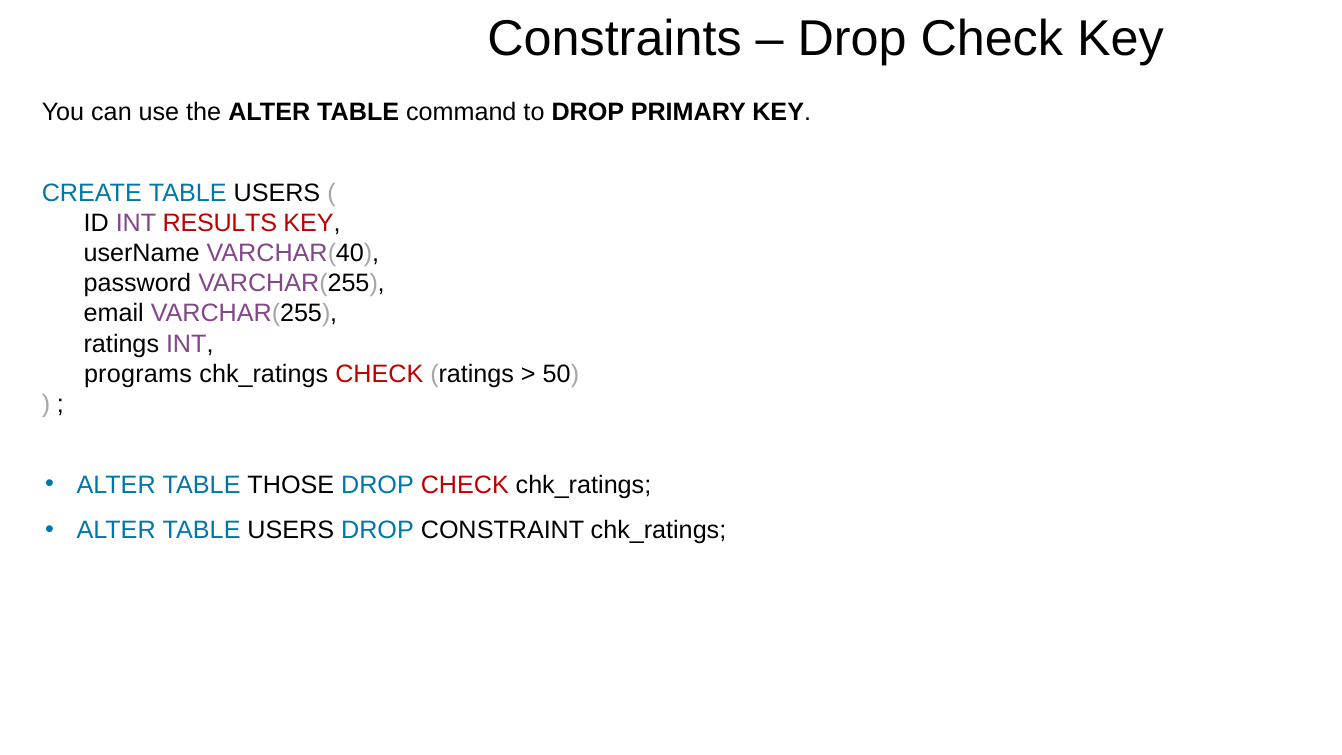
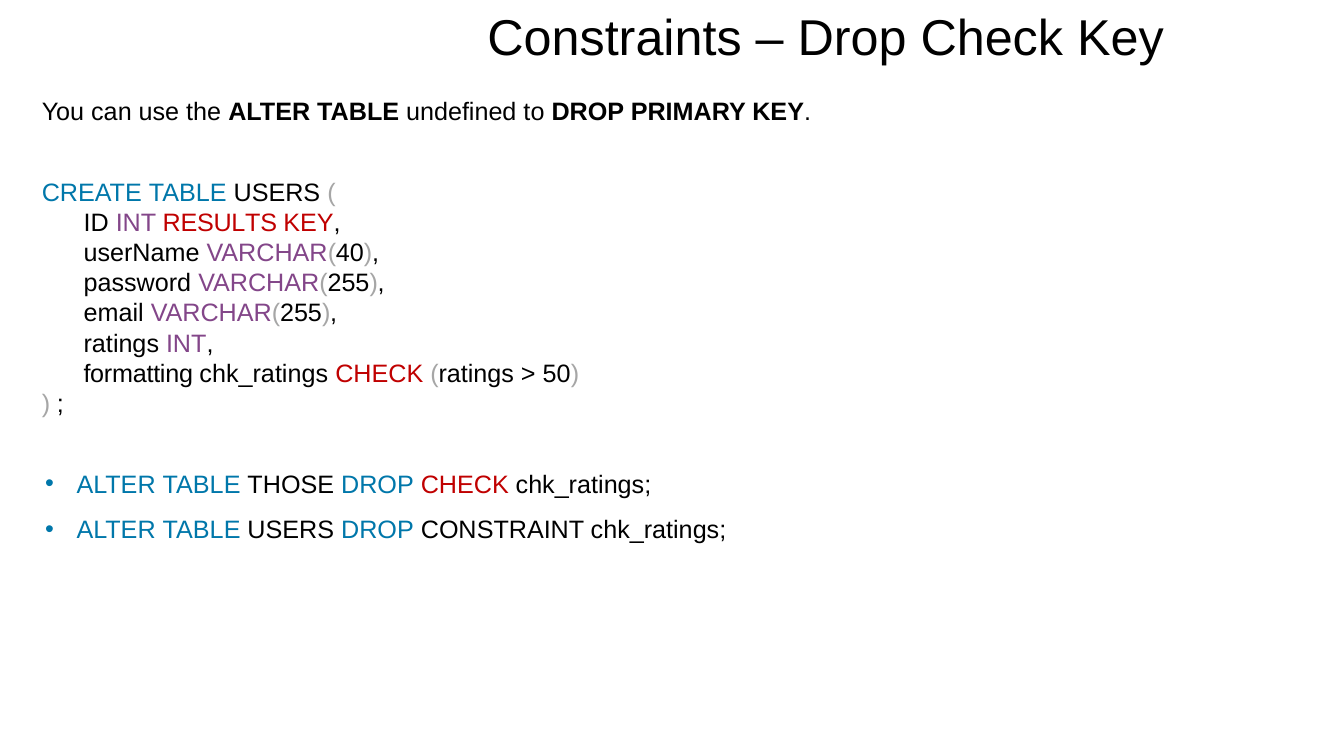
command: command -> undefined (461, 112)
programs: programs -> formatting (138, 374)
